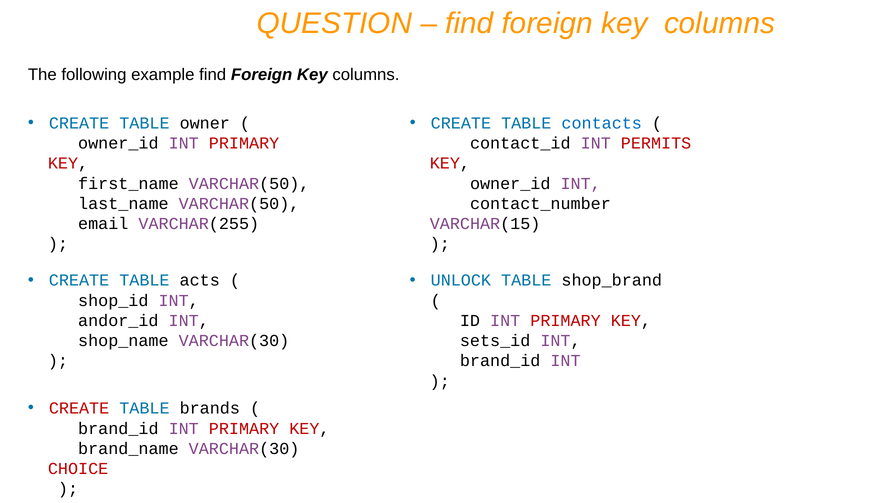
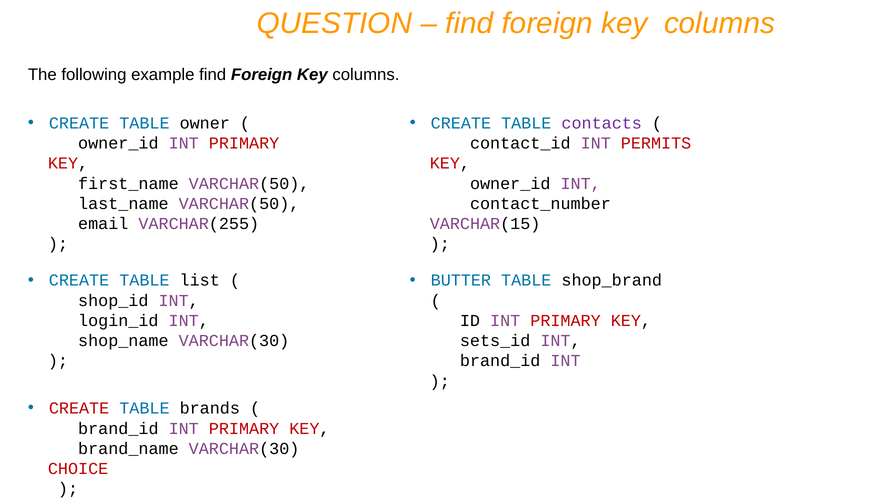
contacts colour: blue -> purple (602, 123)
acts: acts -> list (200, 280)
UNLOCK: UNLOCK -> BUTTER (461, 280)
andor_id: andor_id -> login_id (118, 321)
